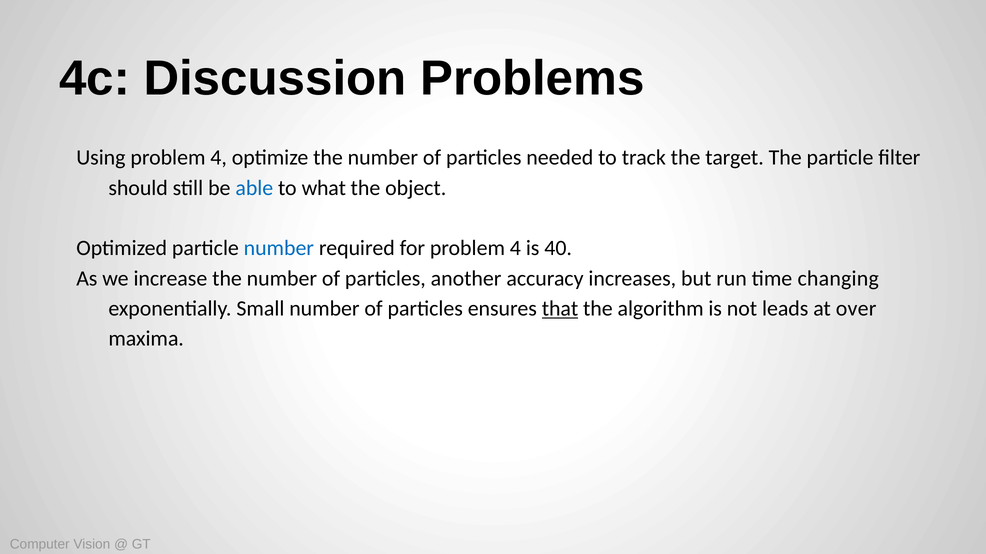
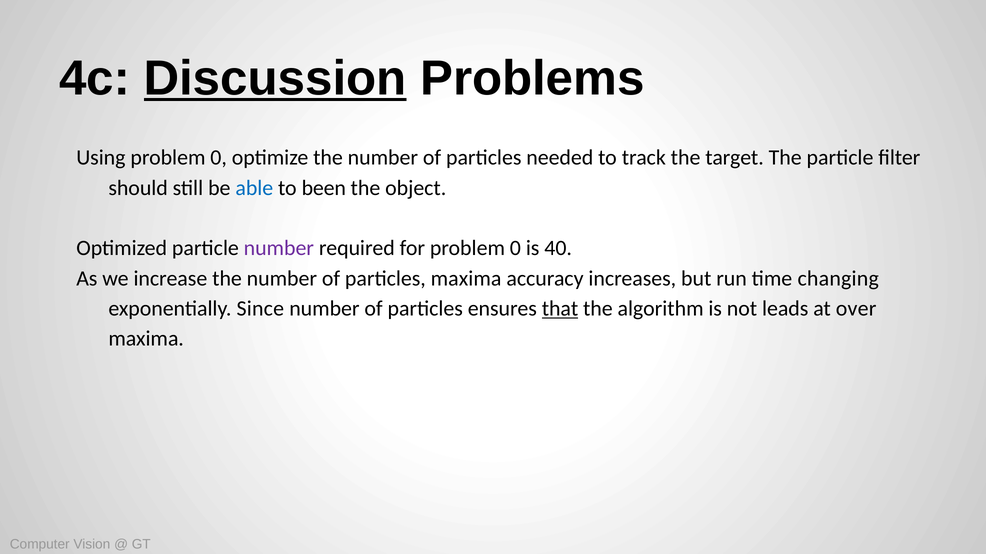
Discussion underline: none -> present (275, 79)
Using problem 4: 4 -> 0 (219, 158)
what: what -> been (324, 188)
number colour: blue -> purple (279, 248)
for problem 4: 4 -> 0 (515, 248)
particles another: another -> maxima (466, 279)
Small: Small -> Since (260, 309)
